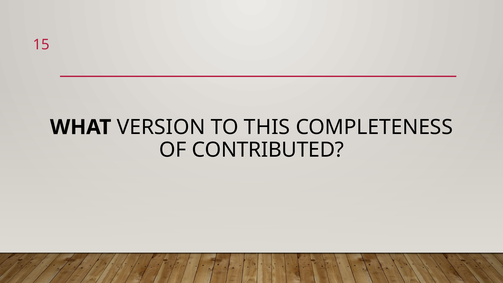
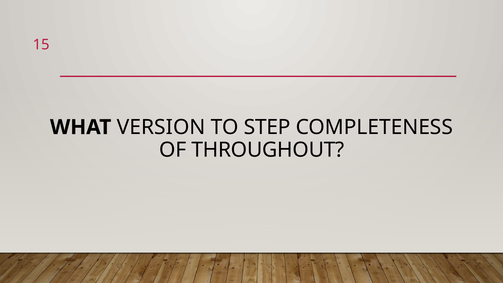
THIS: THIS -> STEP (267, 127)
CONTRIBUTED: CONTRIBUTED -> THROUGHOUT (268, 150)
